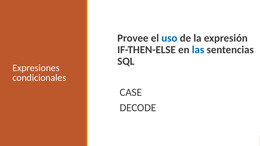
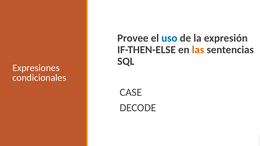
las colour: blue -> orange (198, 50)
